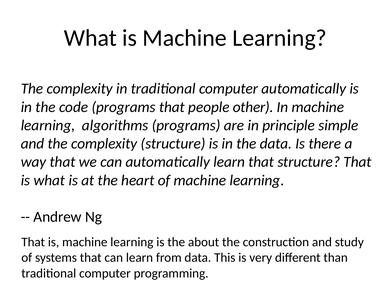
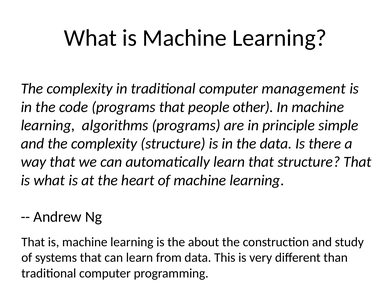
computer automatically: automatically -> management (304, 88)
